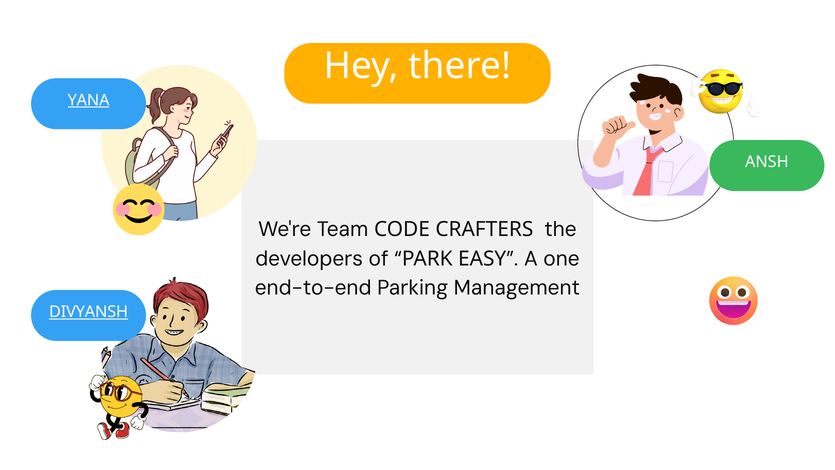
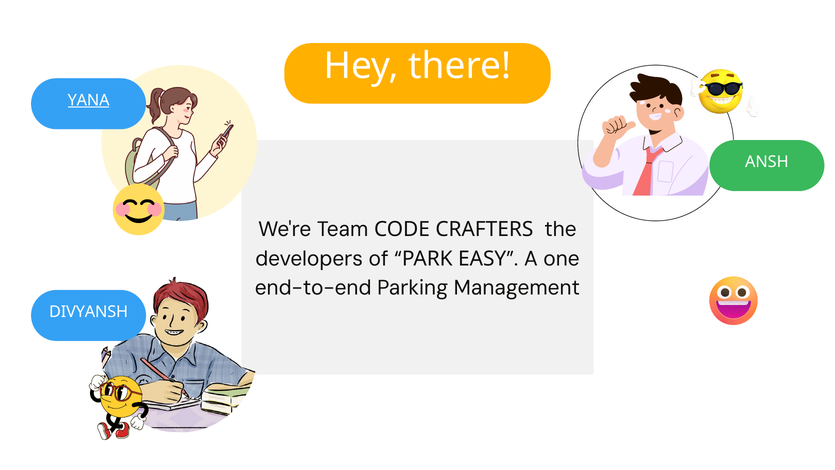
DIVYANSH underline: present -> none (89, 312)
